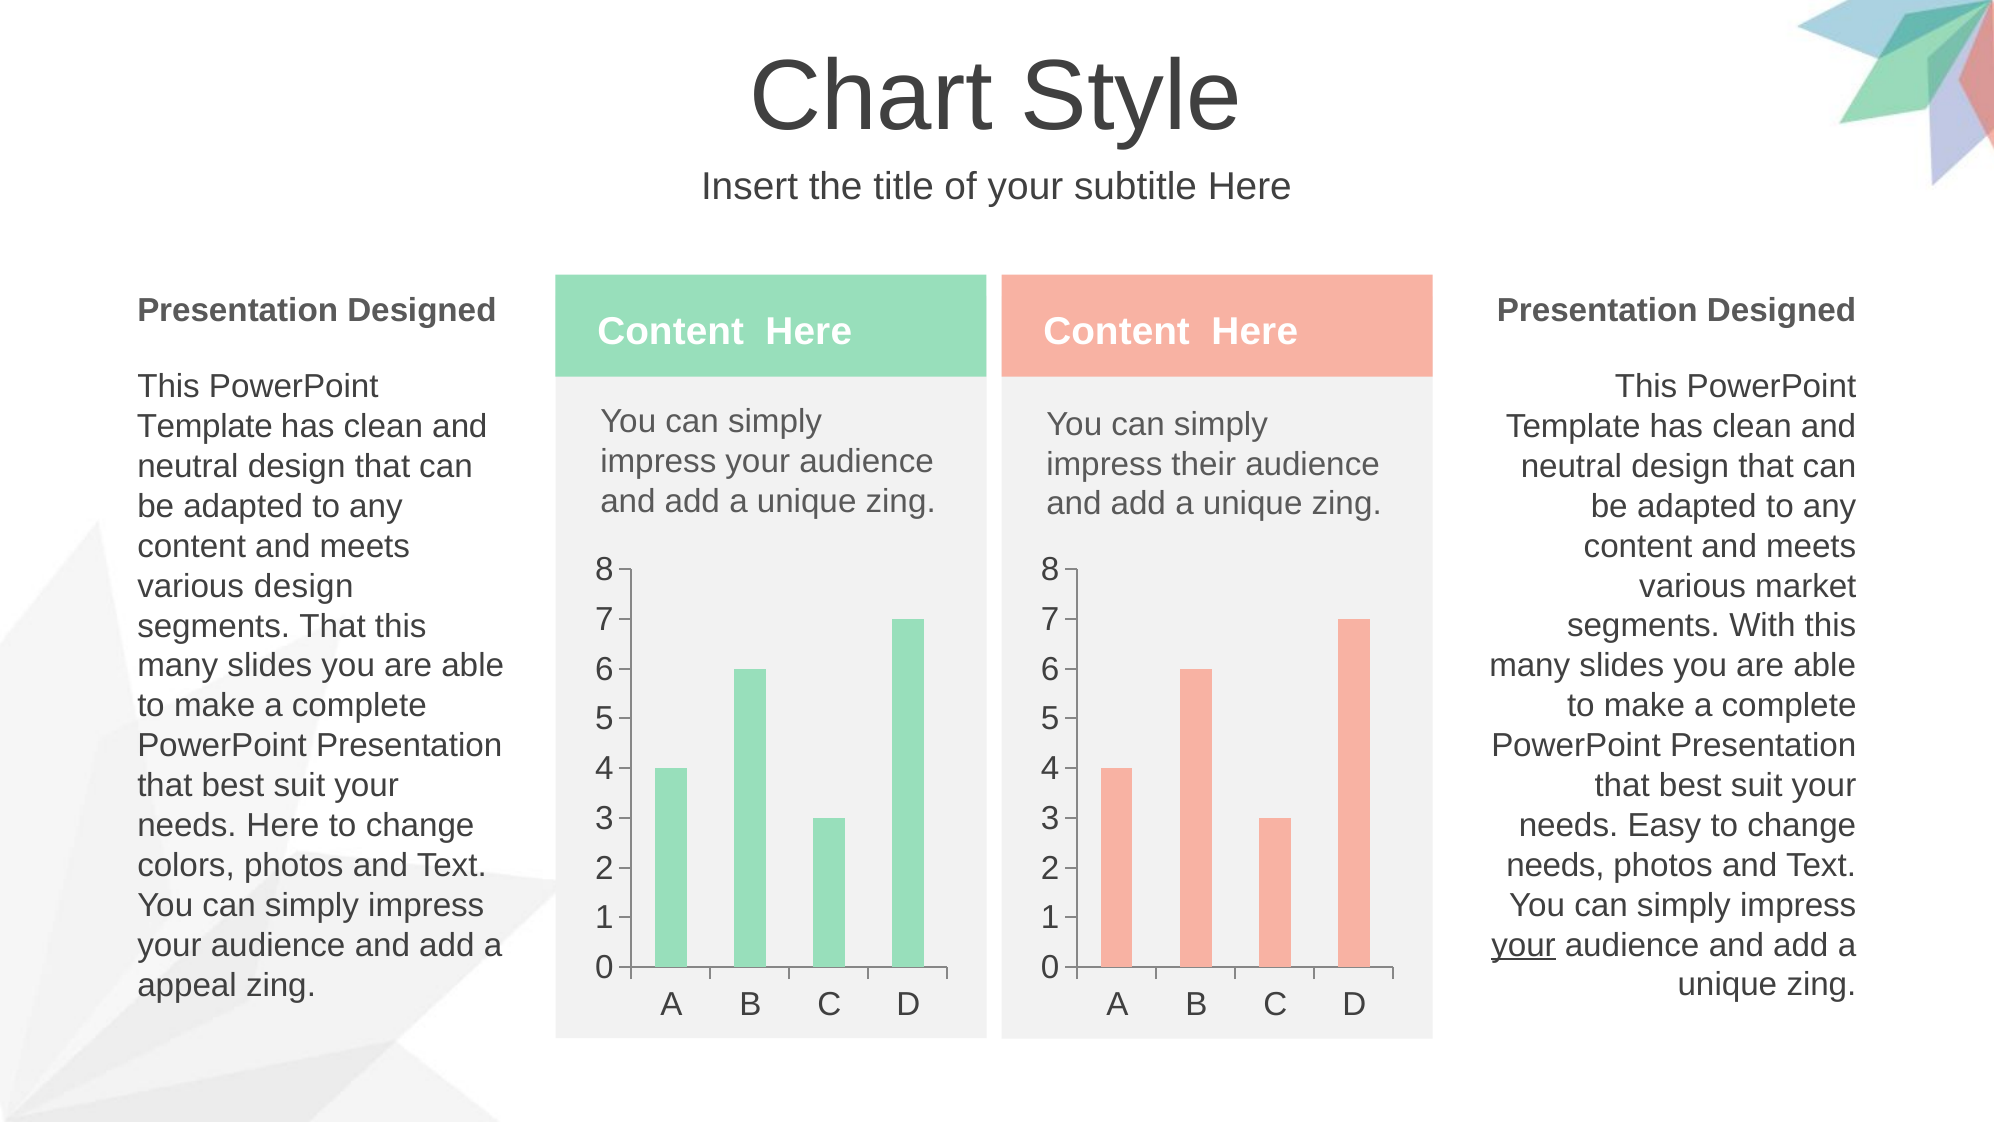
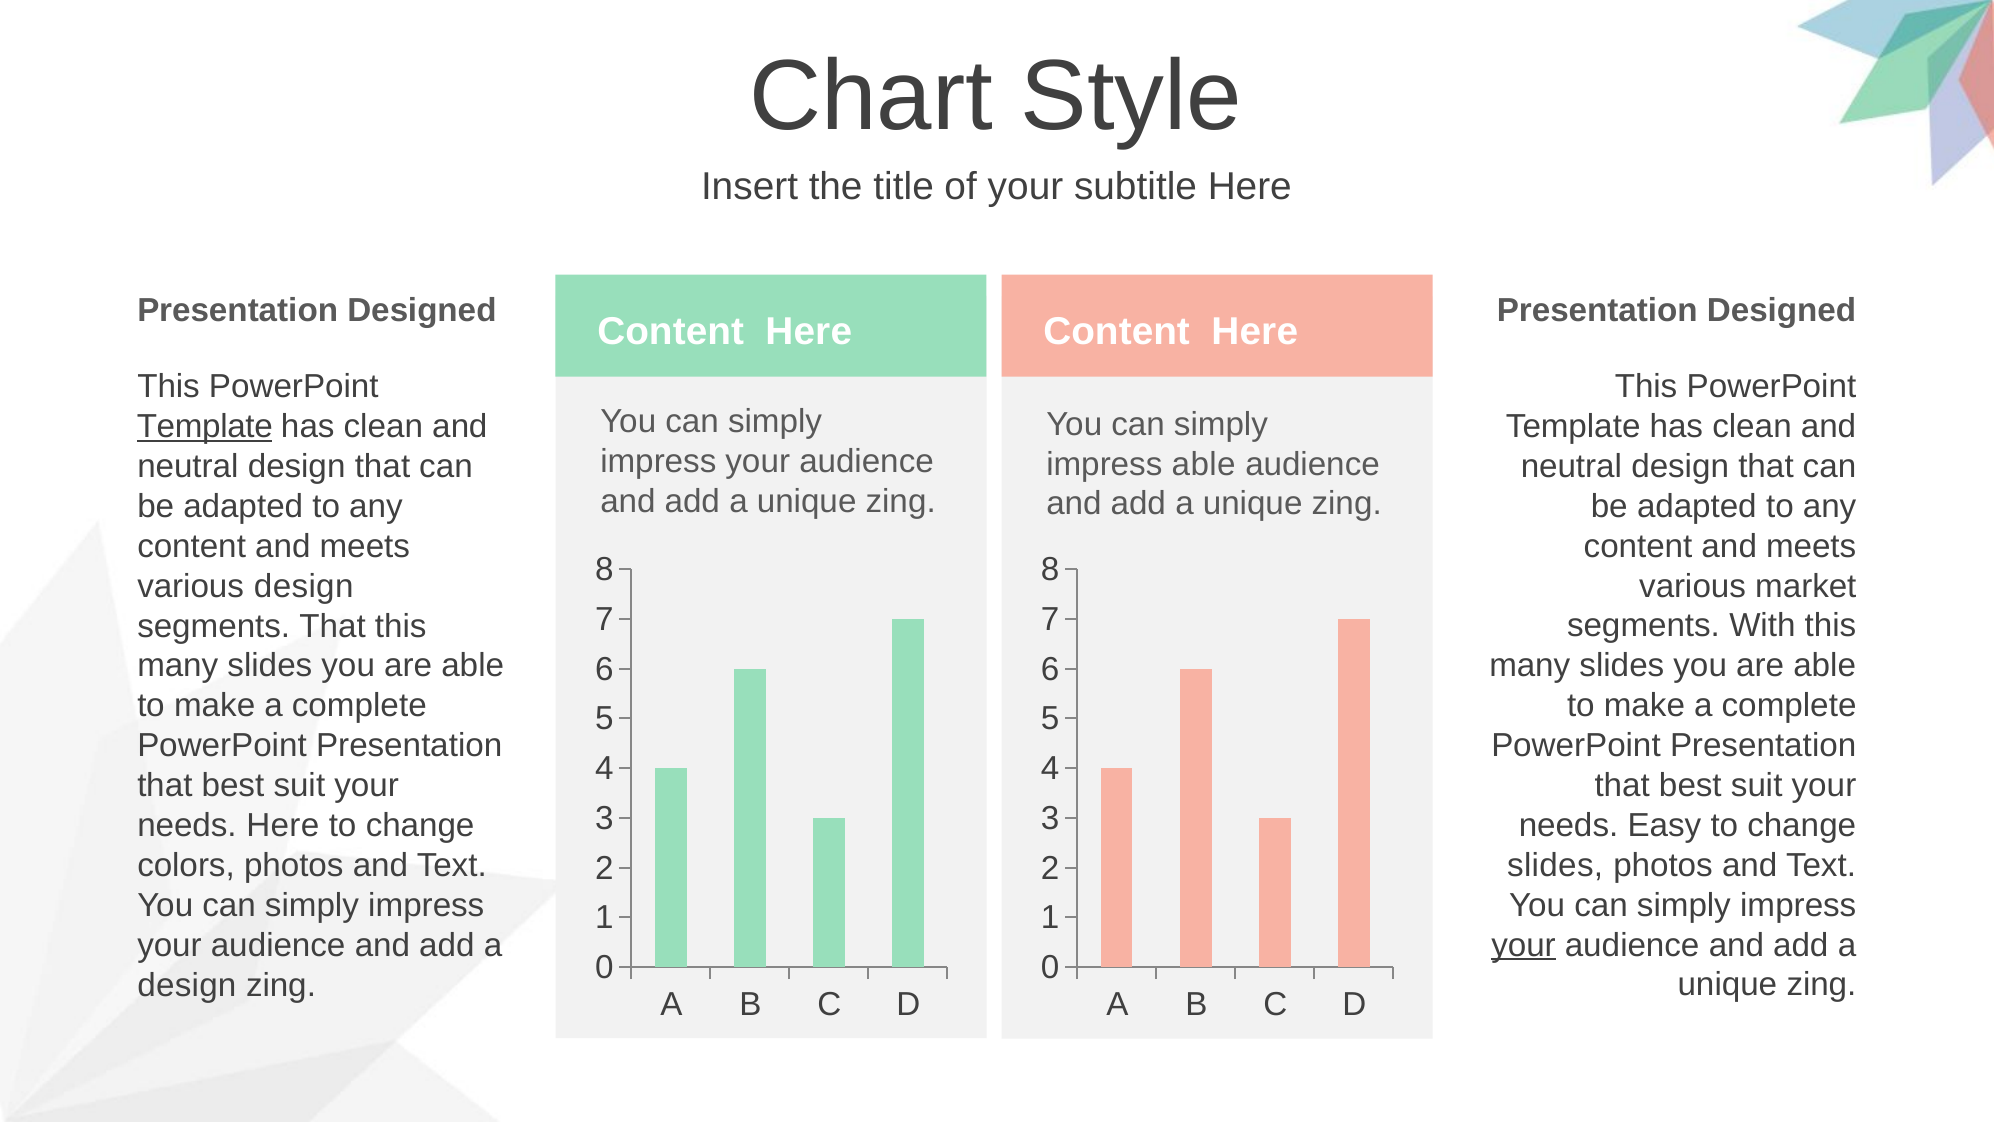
Template underline: none -> present (205, 427)
impress their: their -> able (1204, 464)
needs: needs -> slides (1555, 865)
appeal: appeal -> design (187, 985)
